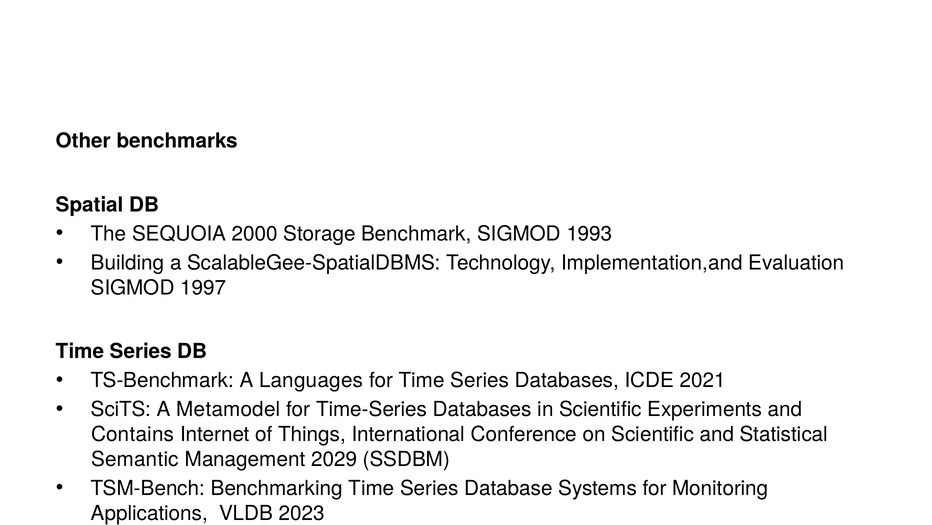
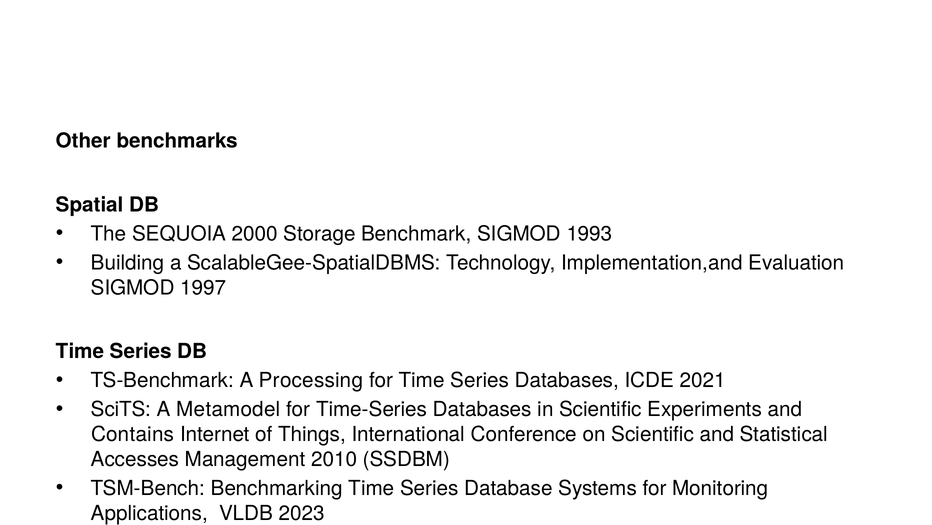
Languages: Languages -> Processing (311, 380)
Semantic: Semantic -> Accesses (135, 459)
2029: 2029 -> 2010 (334, 459)
